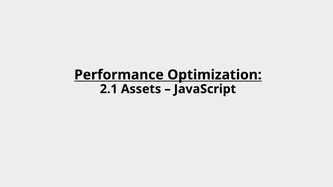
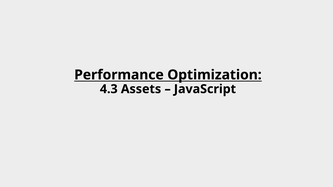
2.1: 2.1 -> 4.3 (109, 89)
